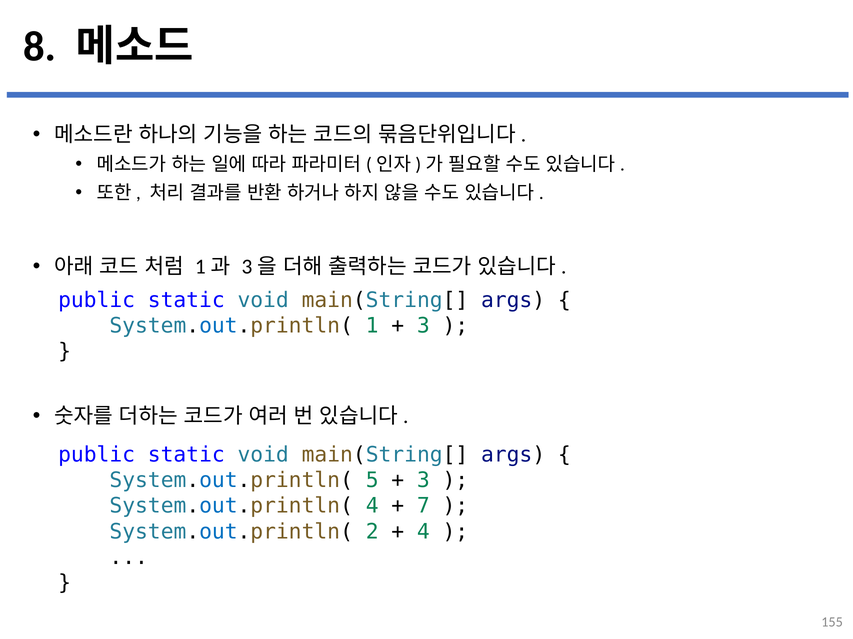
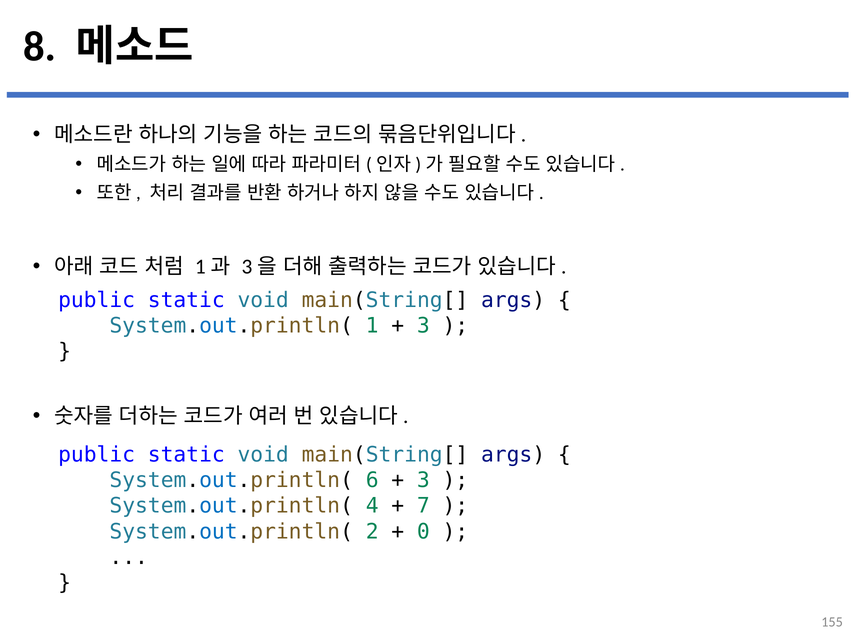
5: 5 -> 6 (372, 481)
4: 4 -> 0 (423, 532)
